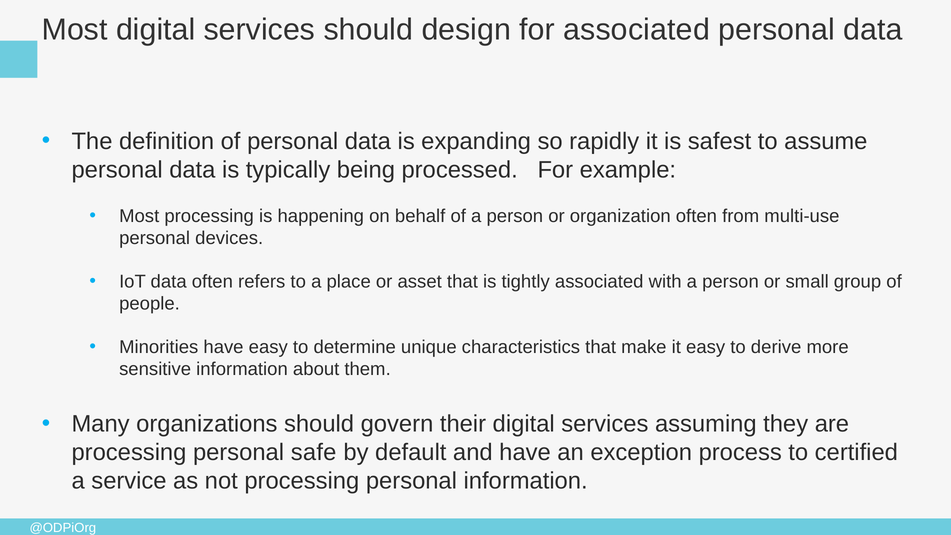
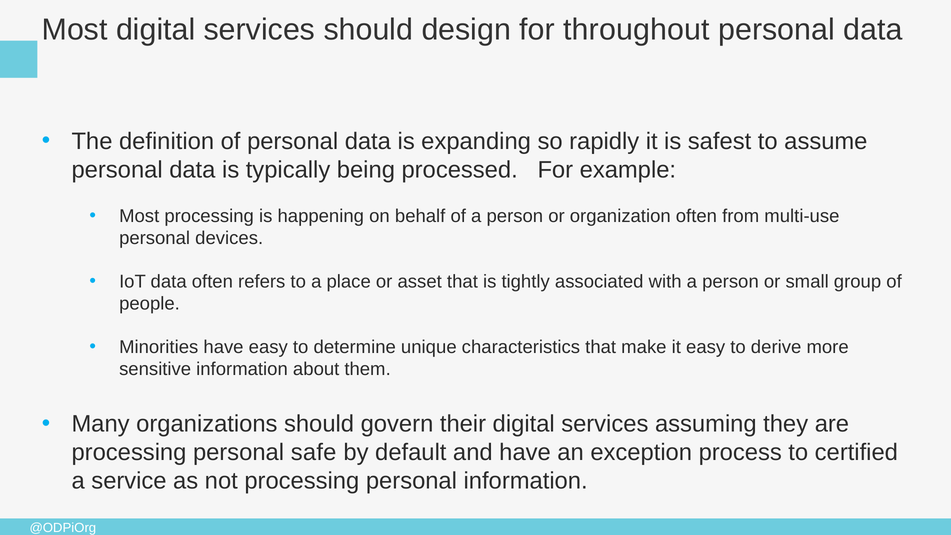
for associated: associated -> throughout (637, 30)
